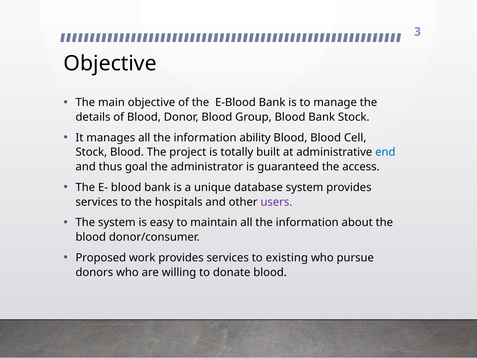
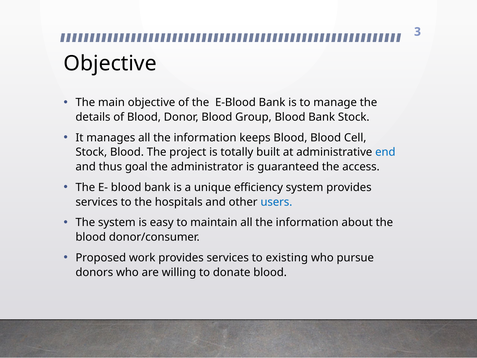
ability: ability -> keeps (255, 138)
database: database -> efficiency (258, 187)
users colour: purple -> blue (276, 202)
